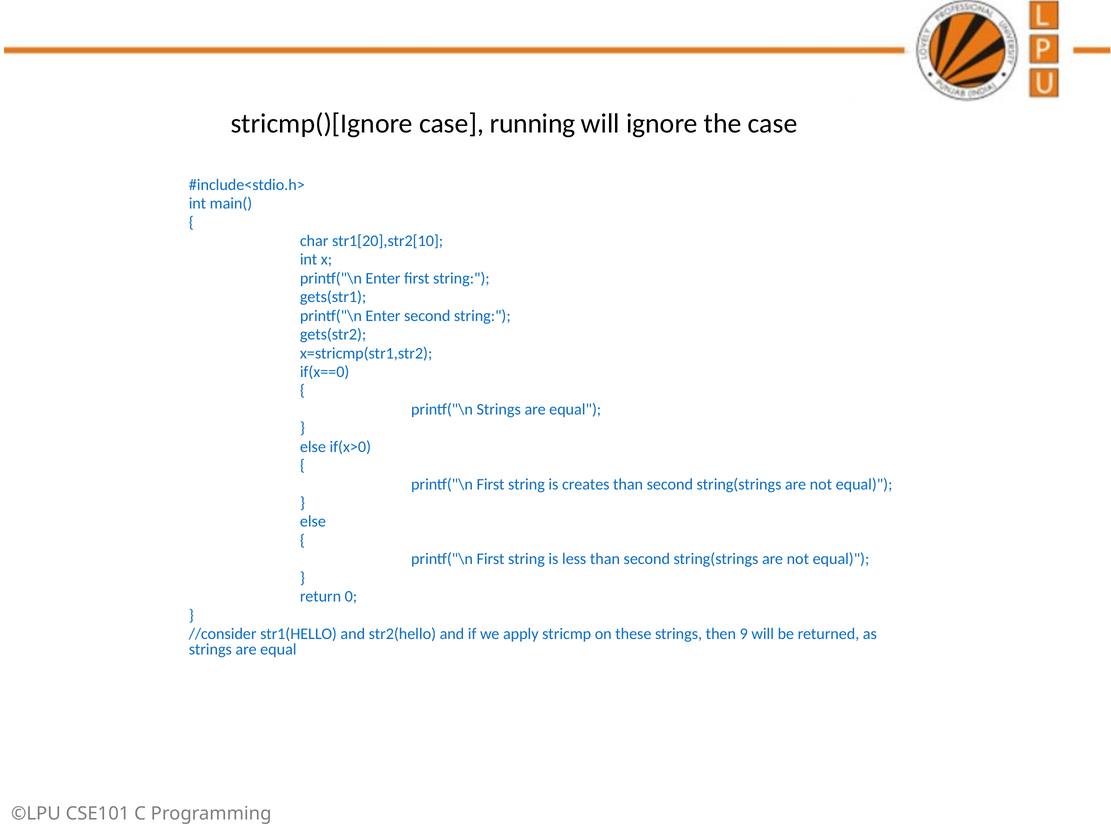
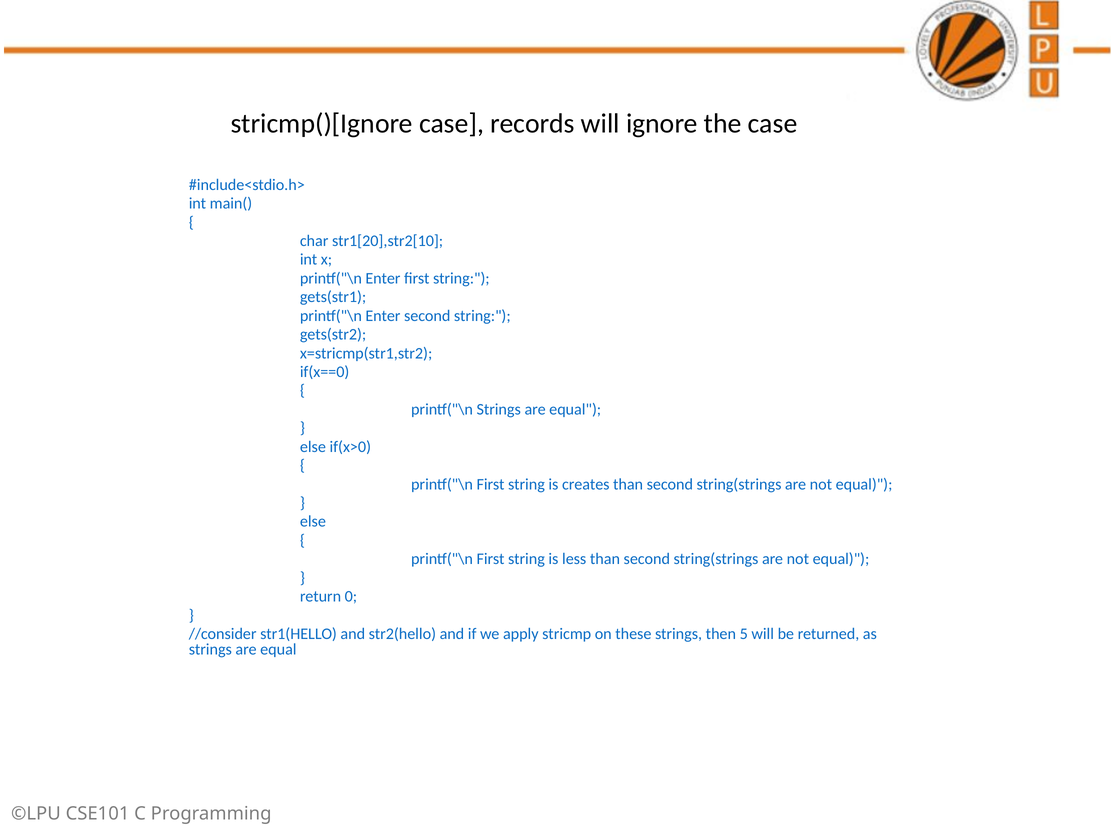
running: running -> records (532, 123)
9: 9 -> 5 (744, 634)
